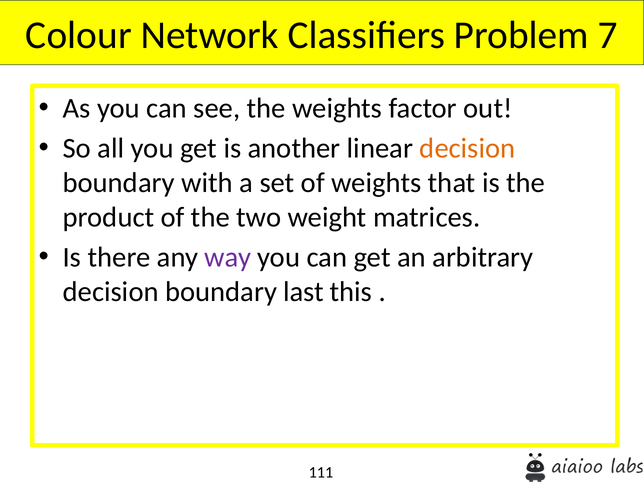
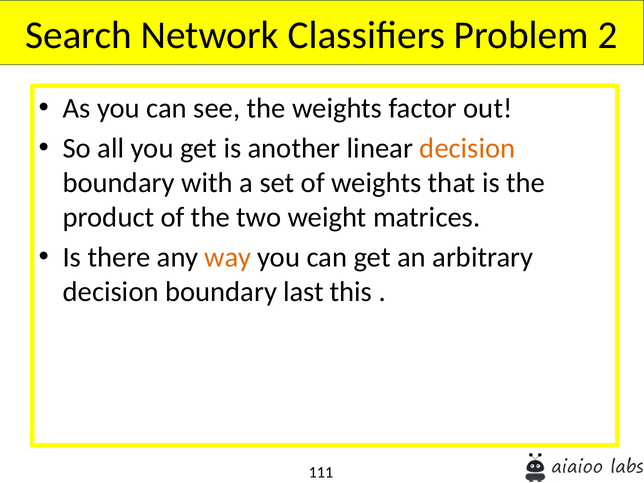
Colour: Colour -> Search (79, 35)
7: 7 -> 2 (608, 35)
way colour: purple -> orange (228, 257)
